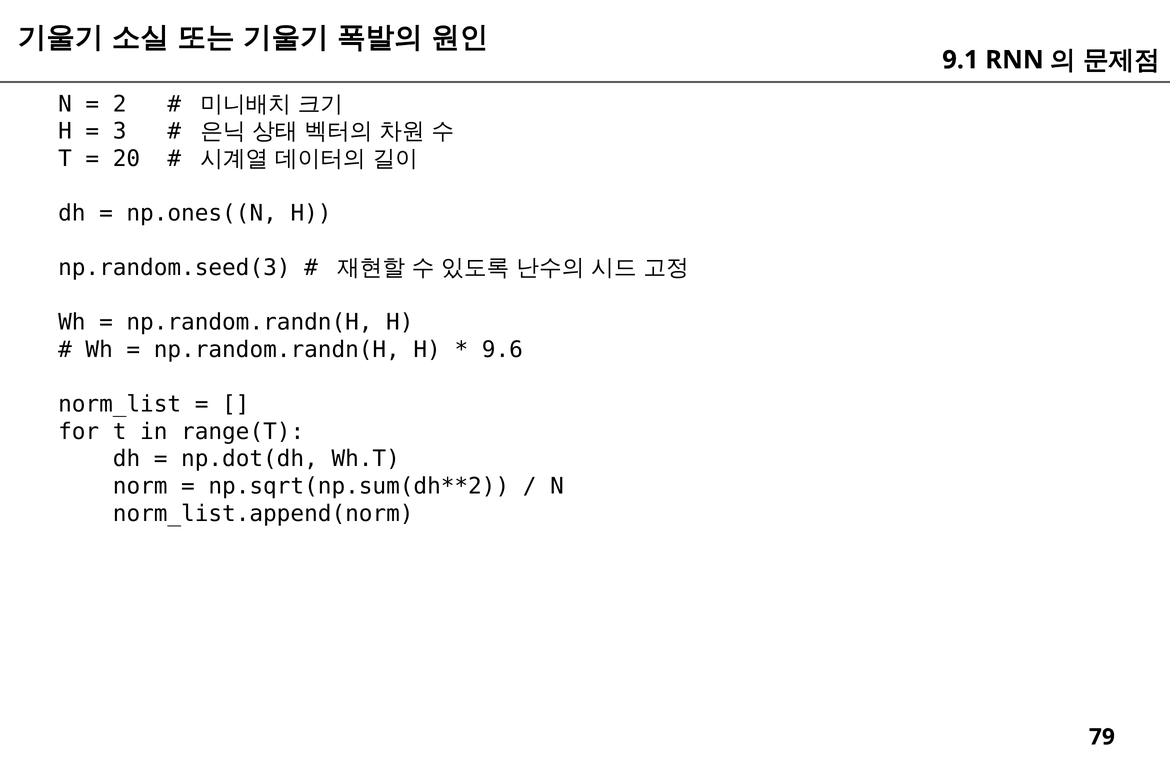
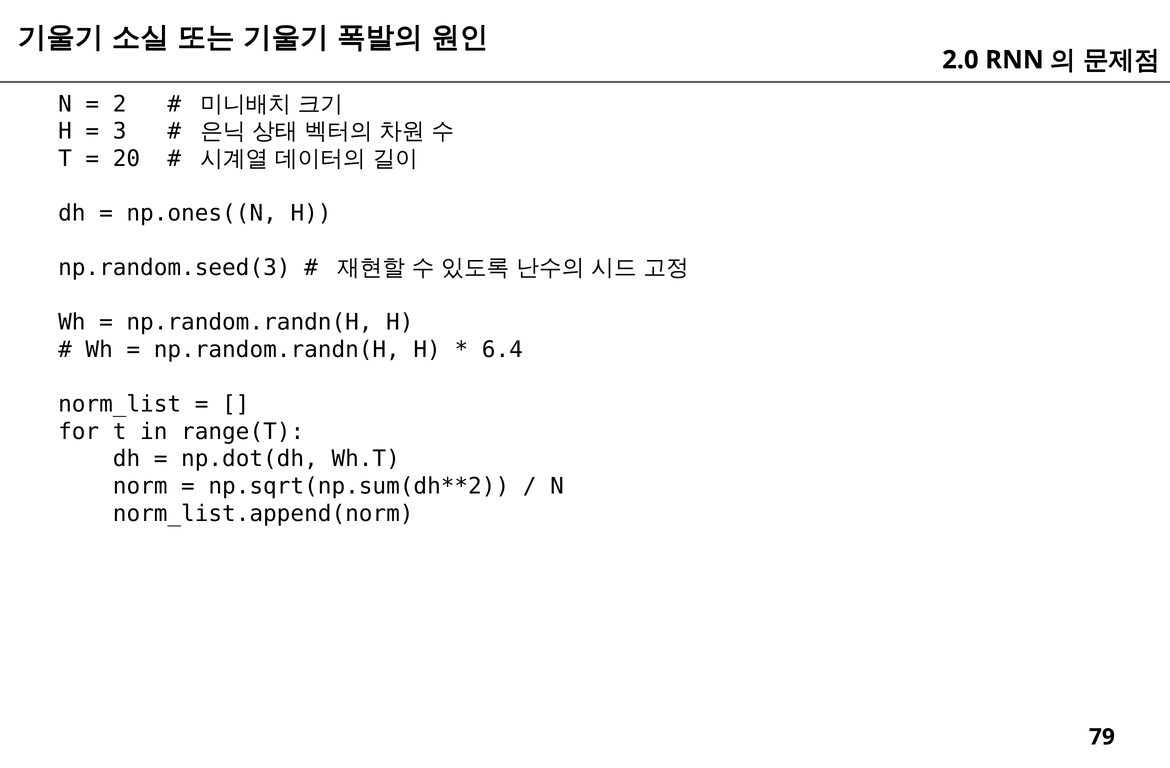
9.1: 9.1 -> 2.0 (960, 60)
9.6: 9.6 -> 6.4 (502, 350)
